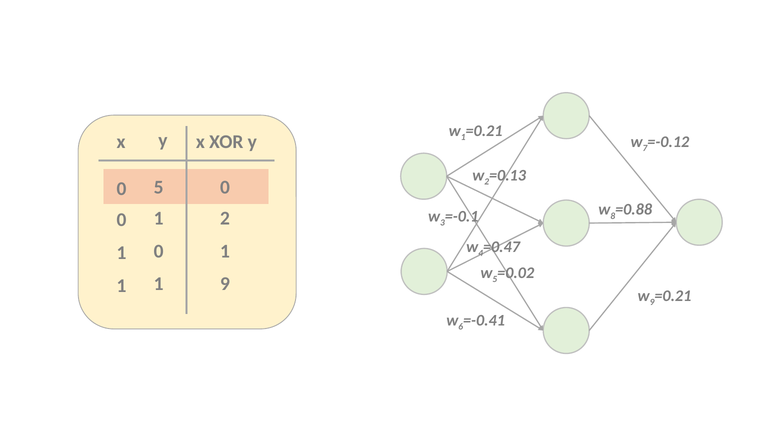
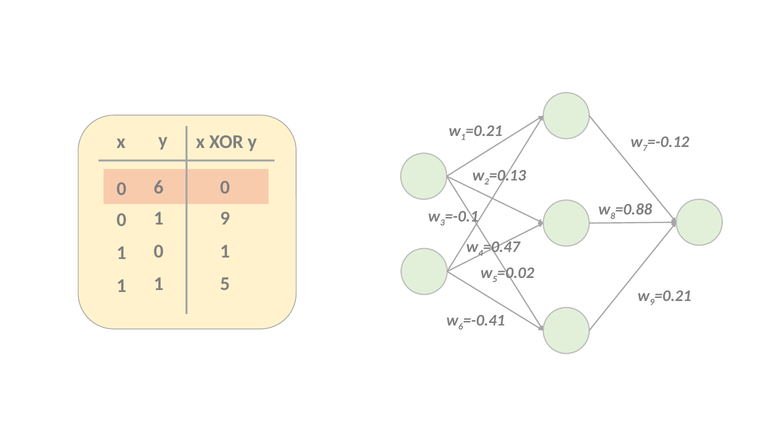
0 5: 5 -> 6 (159, 187)
1 2: 2 -> 9 (225, 218)
1 9: 9 -> 5 (225, 284)
